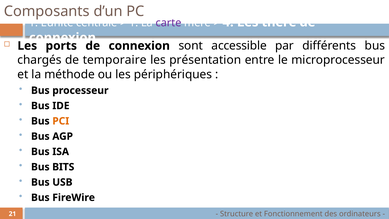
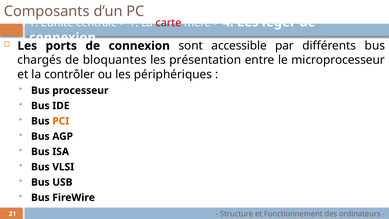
carte colour: purple -> red (168, 23)
there: there -> léger (279, 22)
temporaire: temporaire -> bloquantes (115, 60)
méthode: méthode -> contrôler (70, 74)
BITS: BITS -> VLSI (63, 167)
